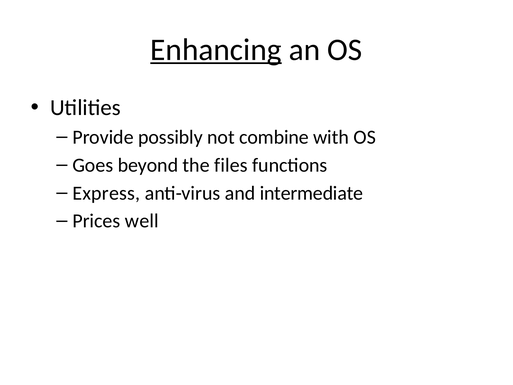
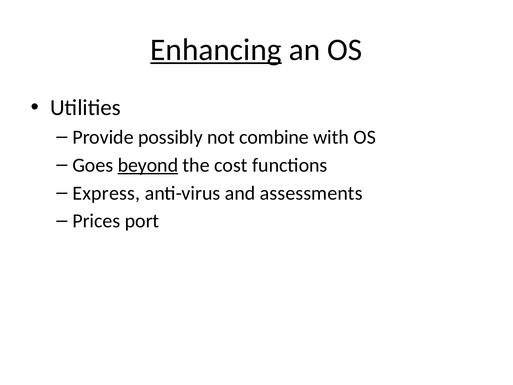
beyond underline: none -> present (148, 165)
files: files -> cost (231, 165)
intermediate: intermediate -> assessments (311, 193)
well: well -> port (142, 221)
